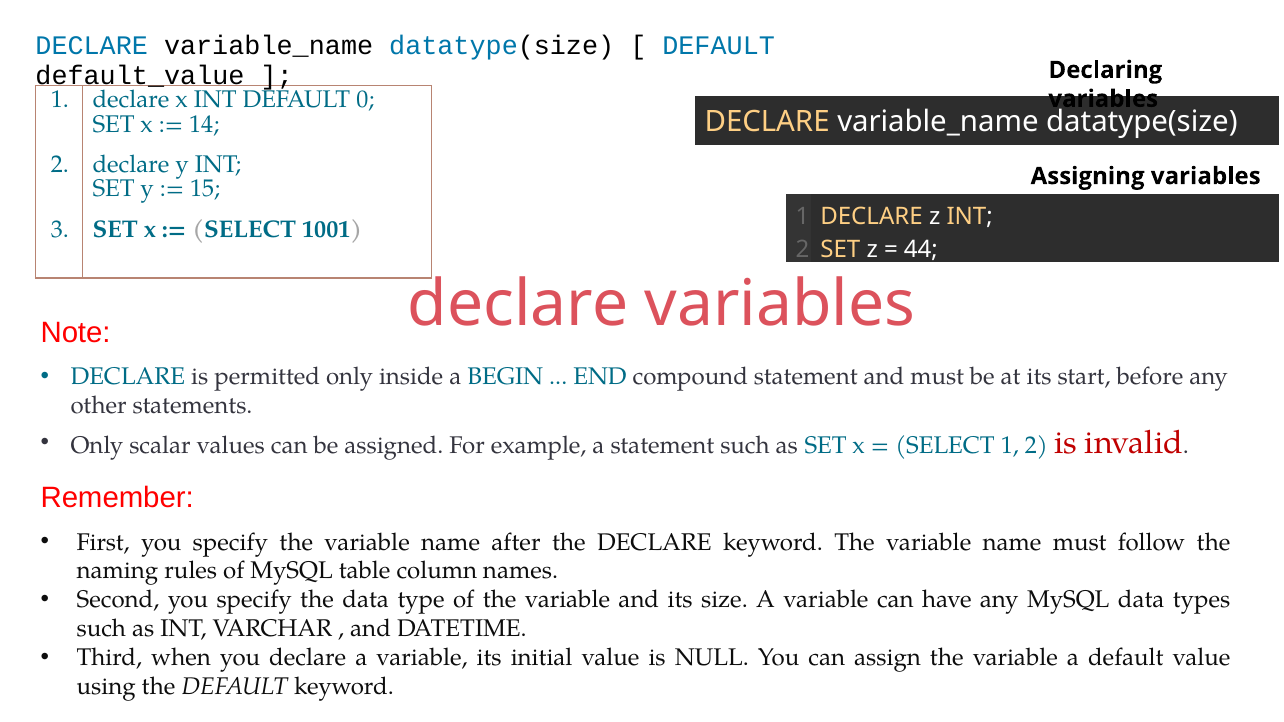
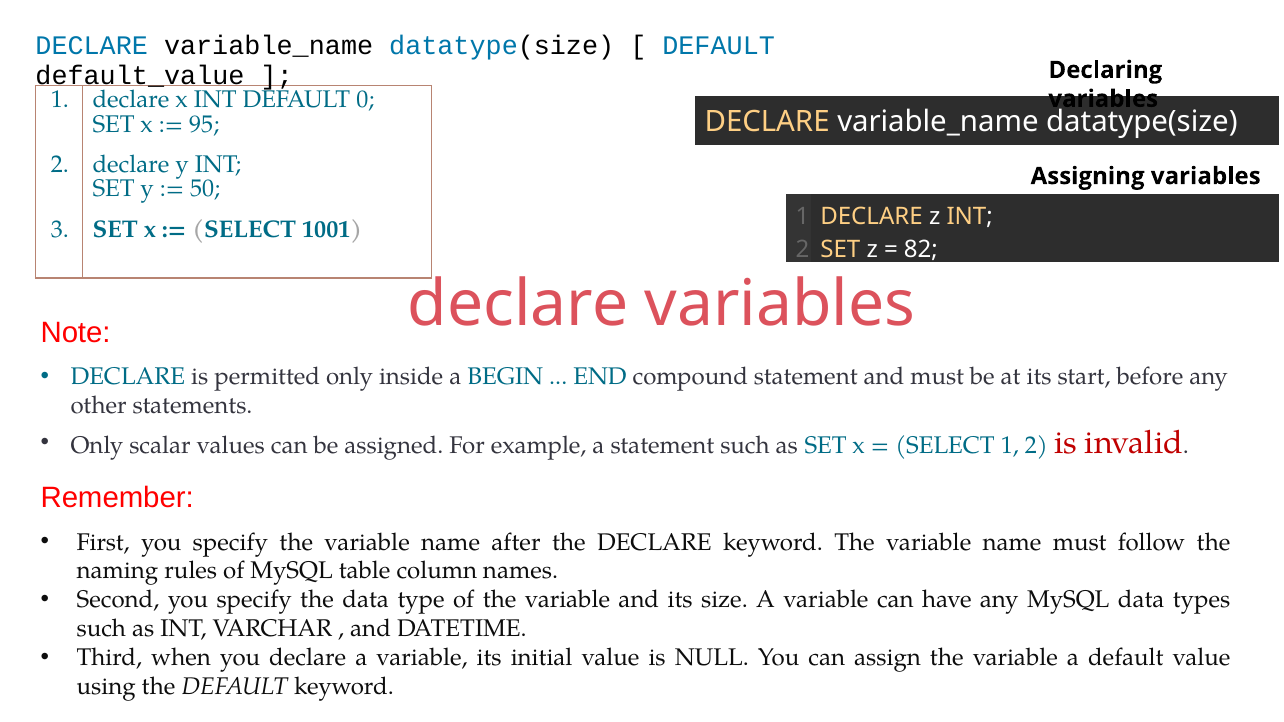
14: 14 -> 95 (204, 124)
15: 15 -> 50 (205, 189)
44: 44 -> 82 (921, 250)
